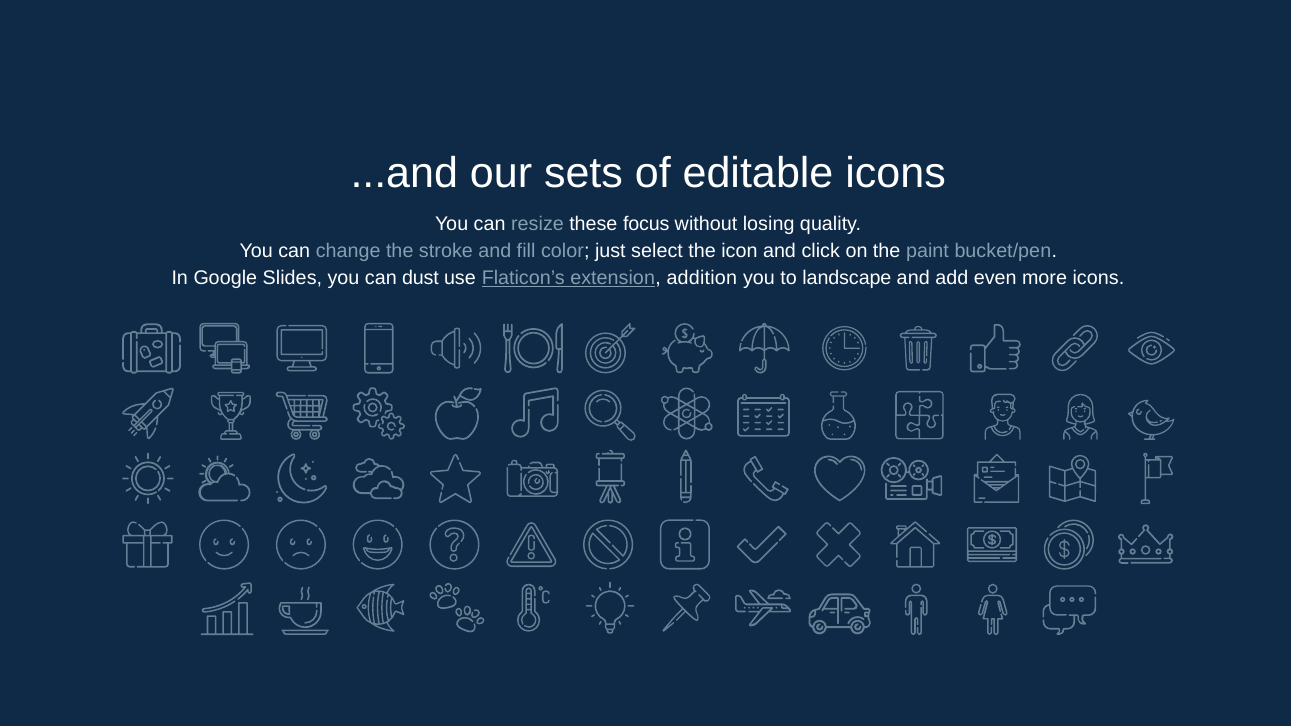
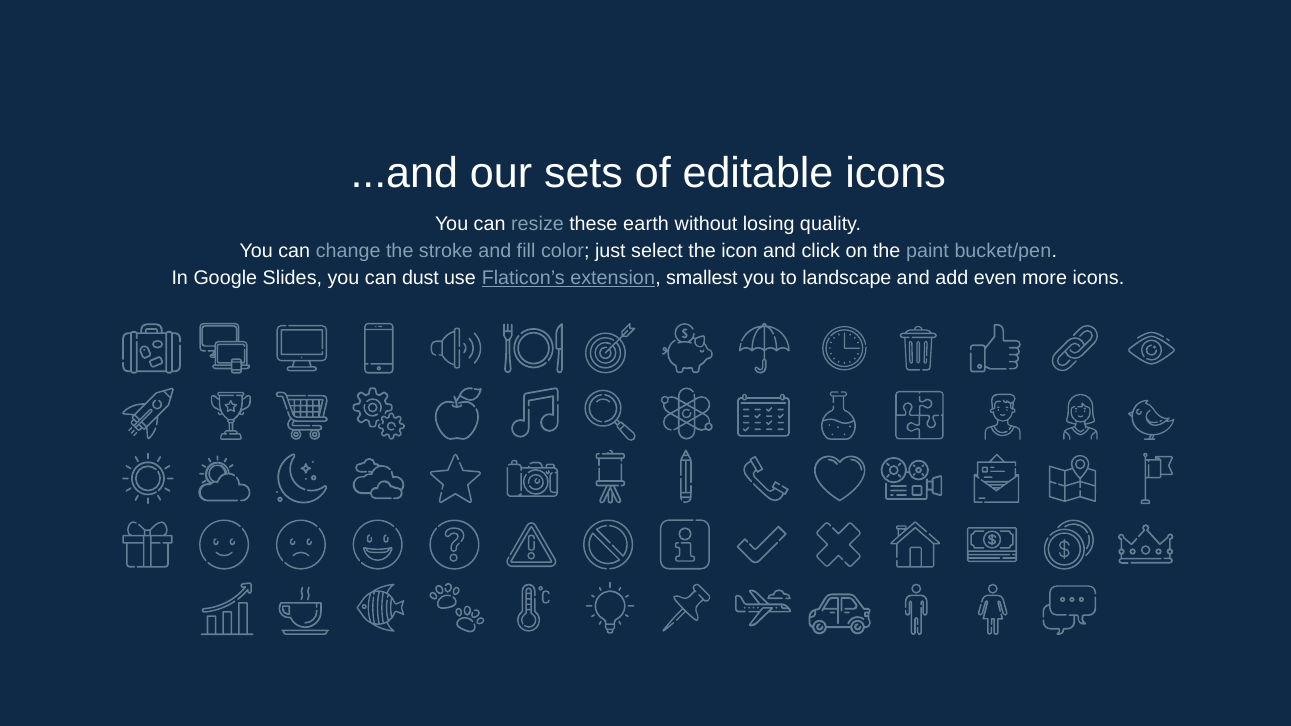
focus: focus -> earth (646, 224)
addition: addition -> smallest (702, 278)
